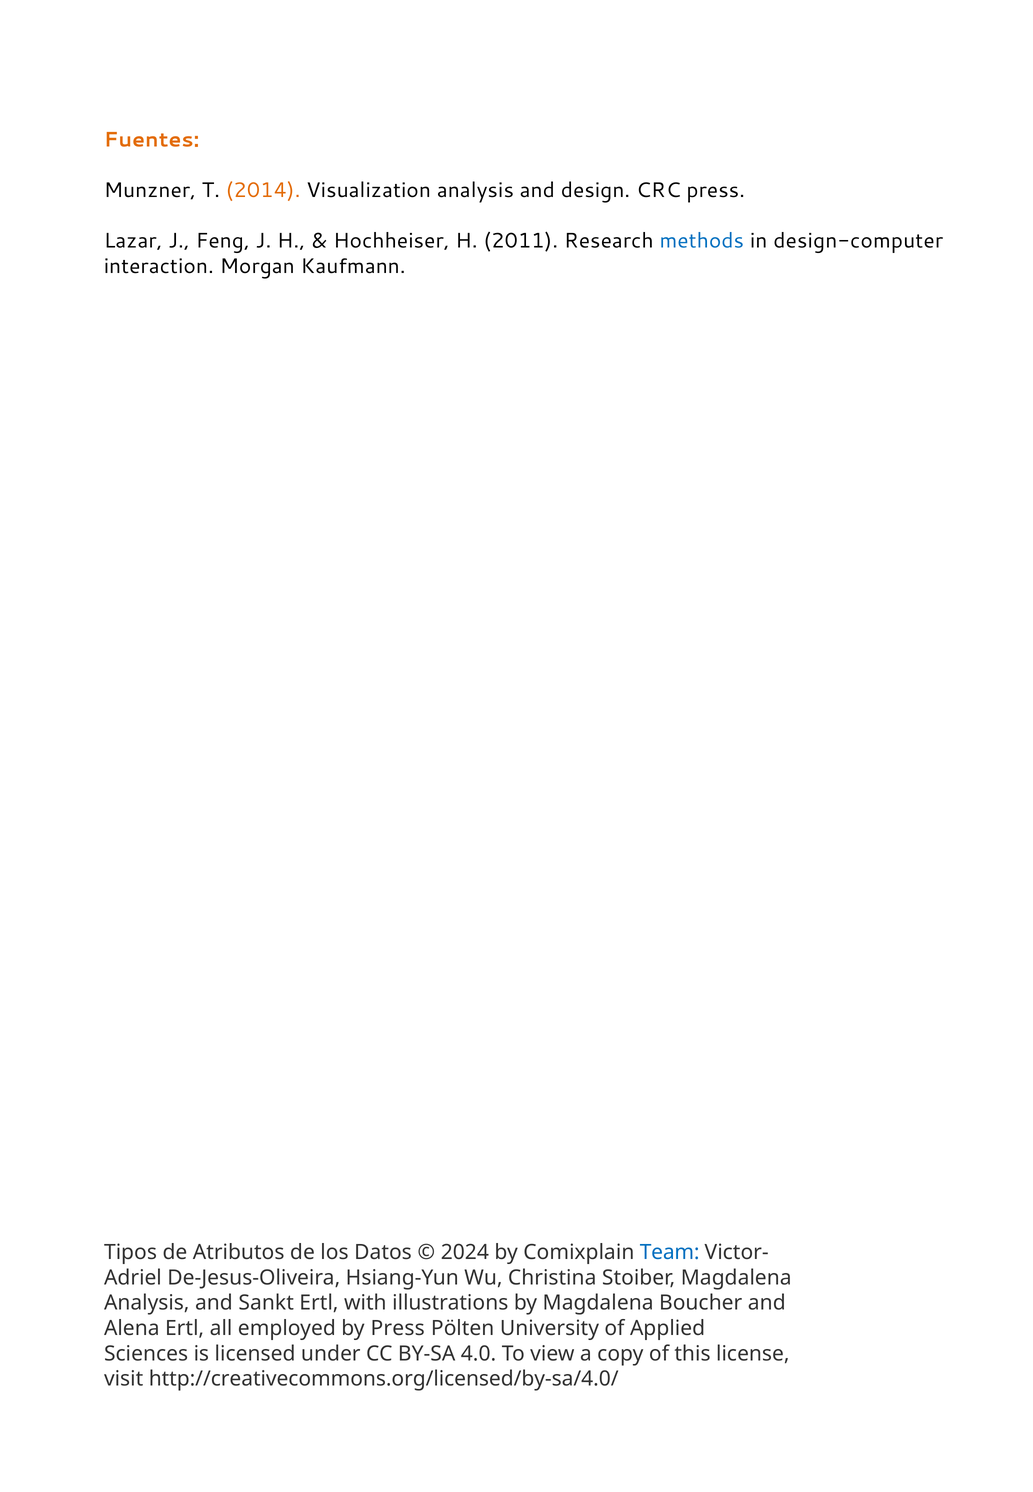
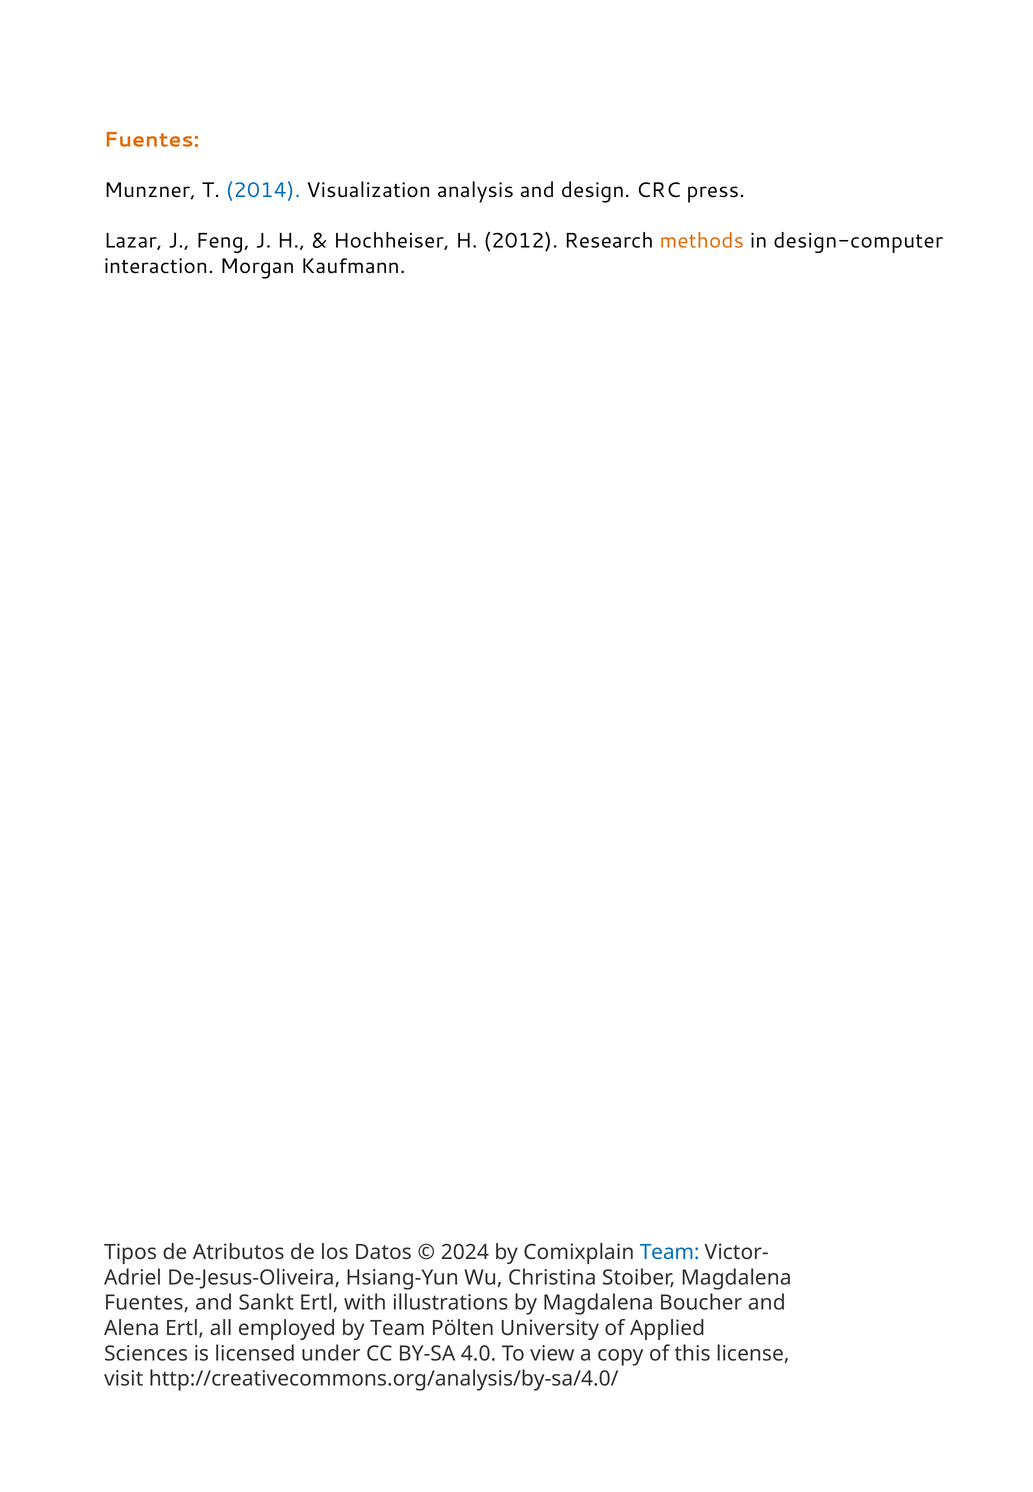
2014 colour: orange -> blue (263, 190)
2011: 2011 -> 2012 (521, 241)
methods colour: blue -> orange (702, 241)
Analysis: Analysis -> Fuentes (147, 1303)
by Press: Press -> Team (398, 1328)
http://creativecommons.org/licensed/by-sa/4.0/: http://creativecommons.org/licensed/by-sa/4.0/ -> http://creativecommons.org/analysis/by-sa/4.0/ (384, 1379)
